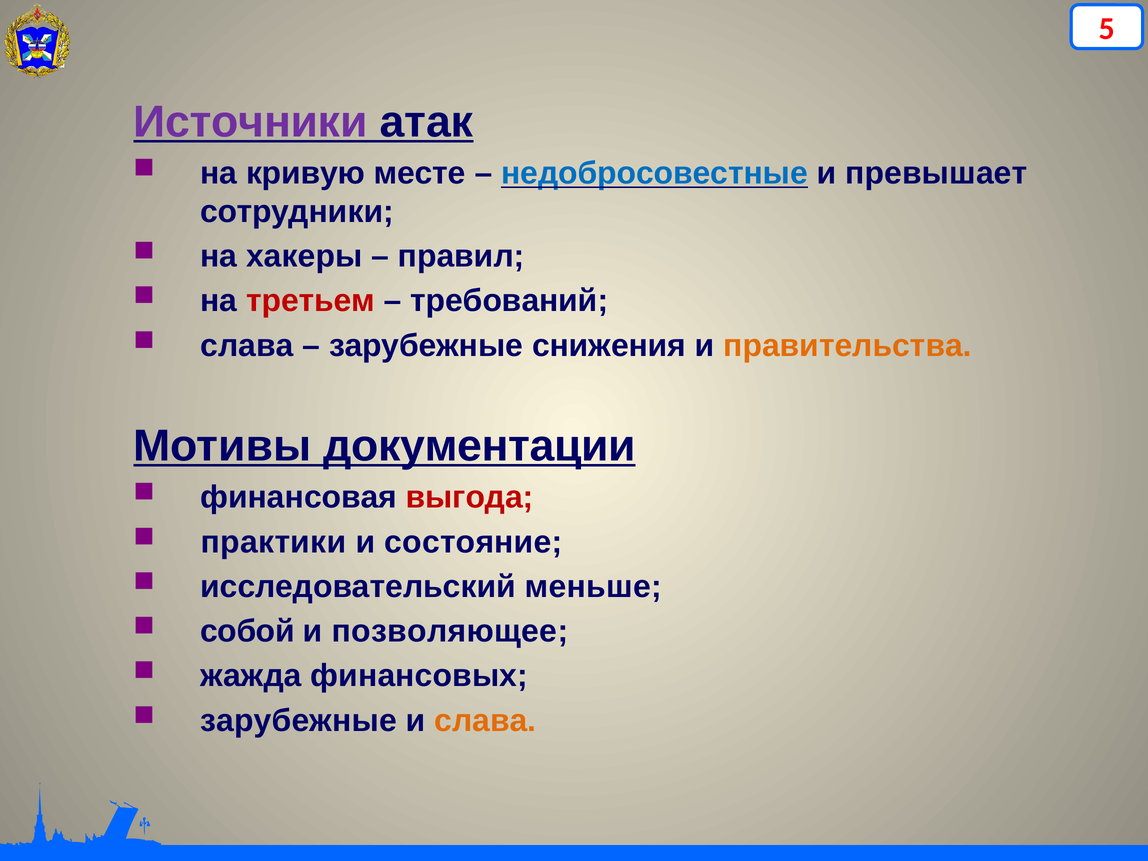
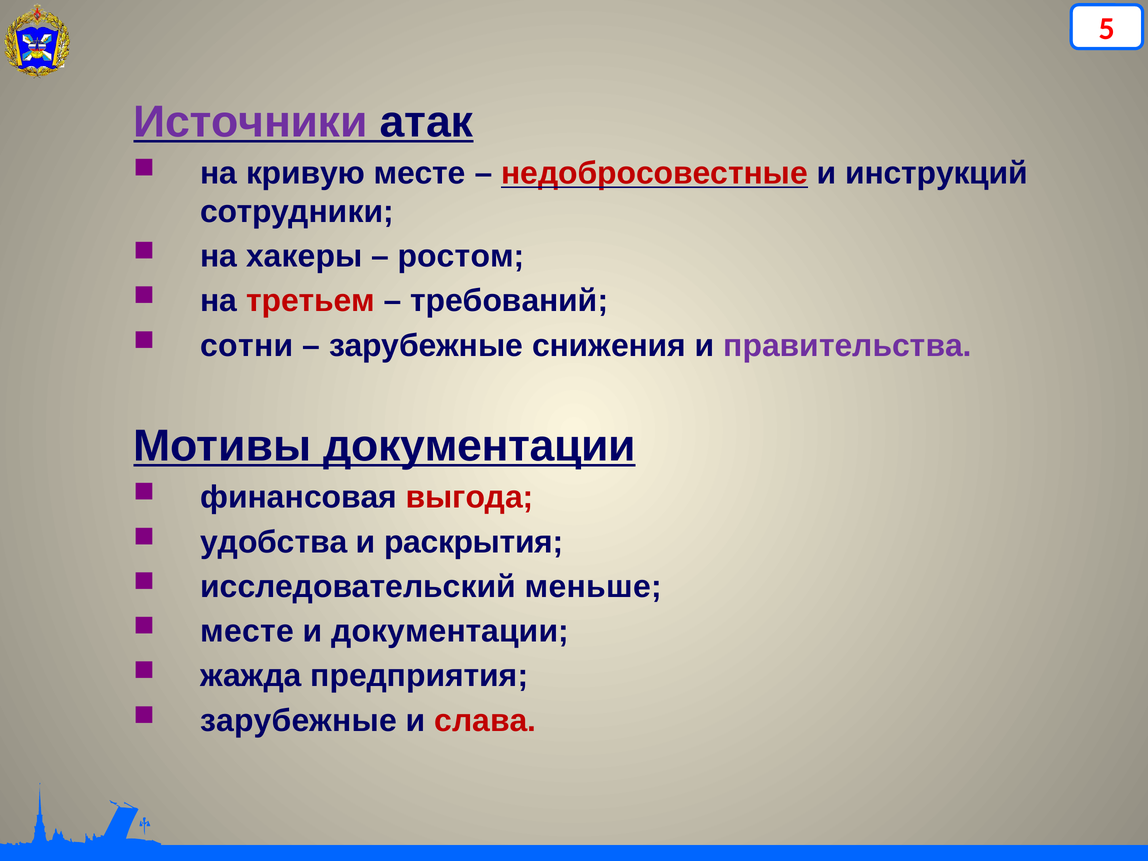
недобросовестные colour: blue -> red (655, 173)
превышает: превышает -> инструкций (937, 173)
правил: правил -> ростом (461, 256)
слава: слава -> сотни (247, 345)
правительства colour: orange -> purple (848, 345)
практики: практики -> удобства (274, 542)
состояние: состояние -> раскрытия (474, 542)
собой: собой -> месте (247, 631)
и позволяющее: позволяющее -> документации (450, 631)
финансовых: финансовых -> предприятия (419, 676)
слава colour: orange -> red (485, 721)
